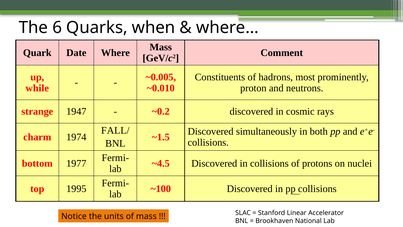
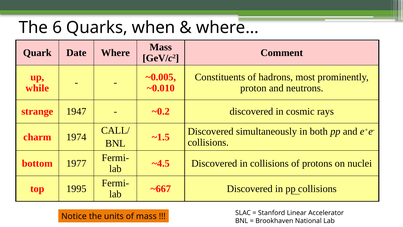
FALL/: FALL/ -> CALL/ (115, 130)
~100: ~100 -> ~667 (161, 188)
